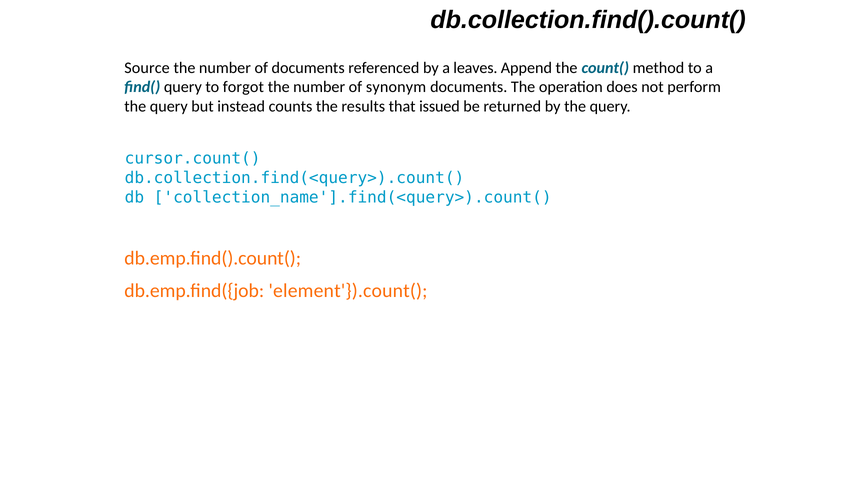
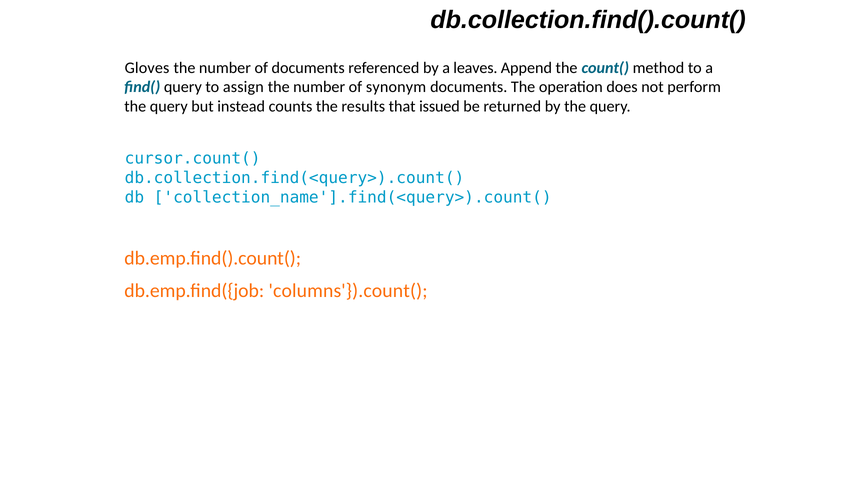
Source: Source -> Gloves (147, 68)
forgot: forgot -> assign (243, 87)
element'}).count(: element'}).count( -> columns'}).count( (348, 290)
